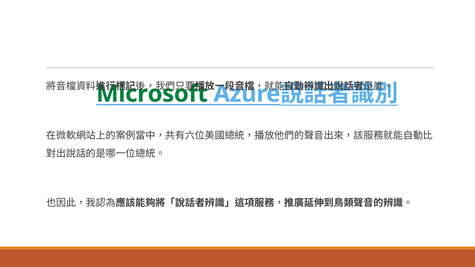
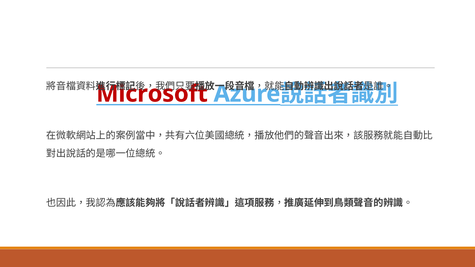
Microsoft colour: green -> red (152, 94)
